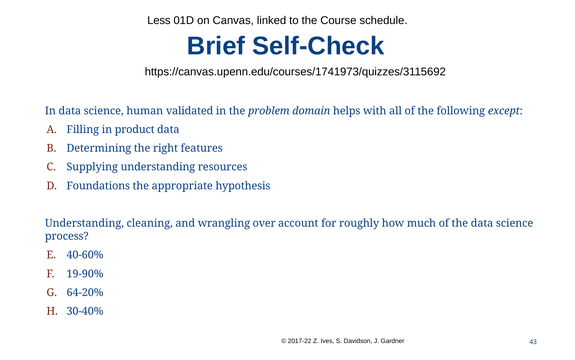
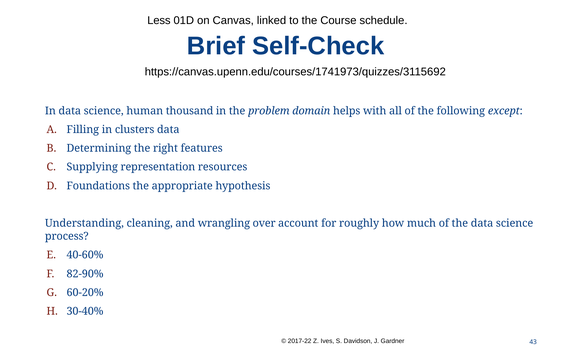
validated: validated -> thousand (190, 111)
product: product -> clusters (135, 129)
Supplying understanding: understanding -> representation (158, 167)
19-90%: 19-90% -> 82-90% (85, 273)
64-20%: 64-20% -> 60-20% (85, 292)
